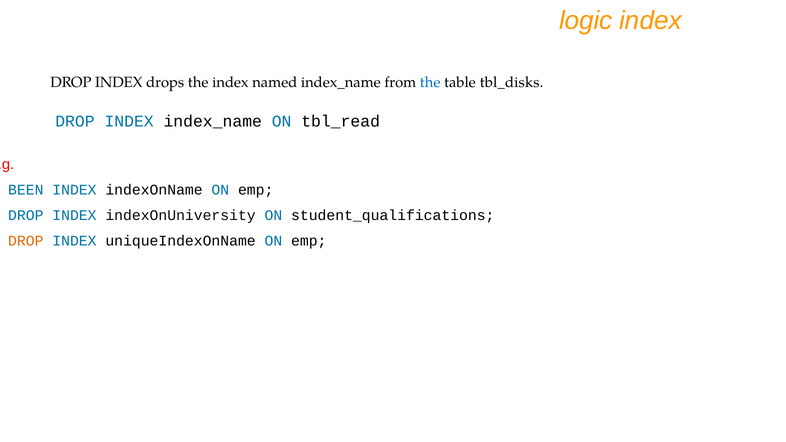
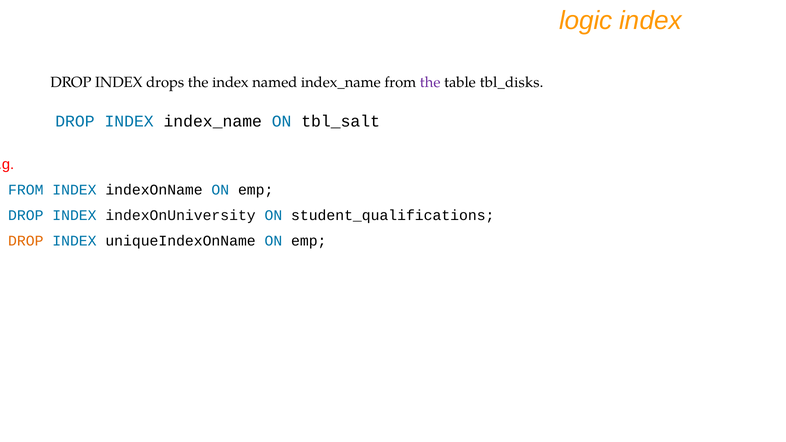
the colour: blue -> purple (430, 82)
tbl_read: tbl_read -> tbl_salt (341, 121)
BEEN: BEEN -> FROM (26, 190)
